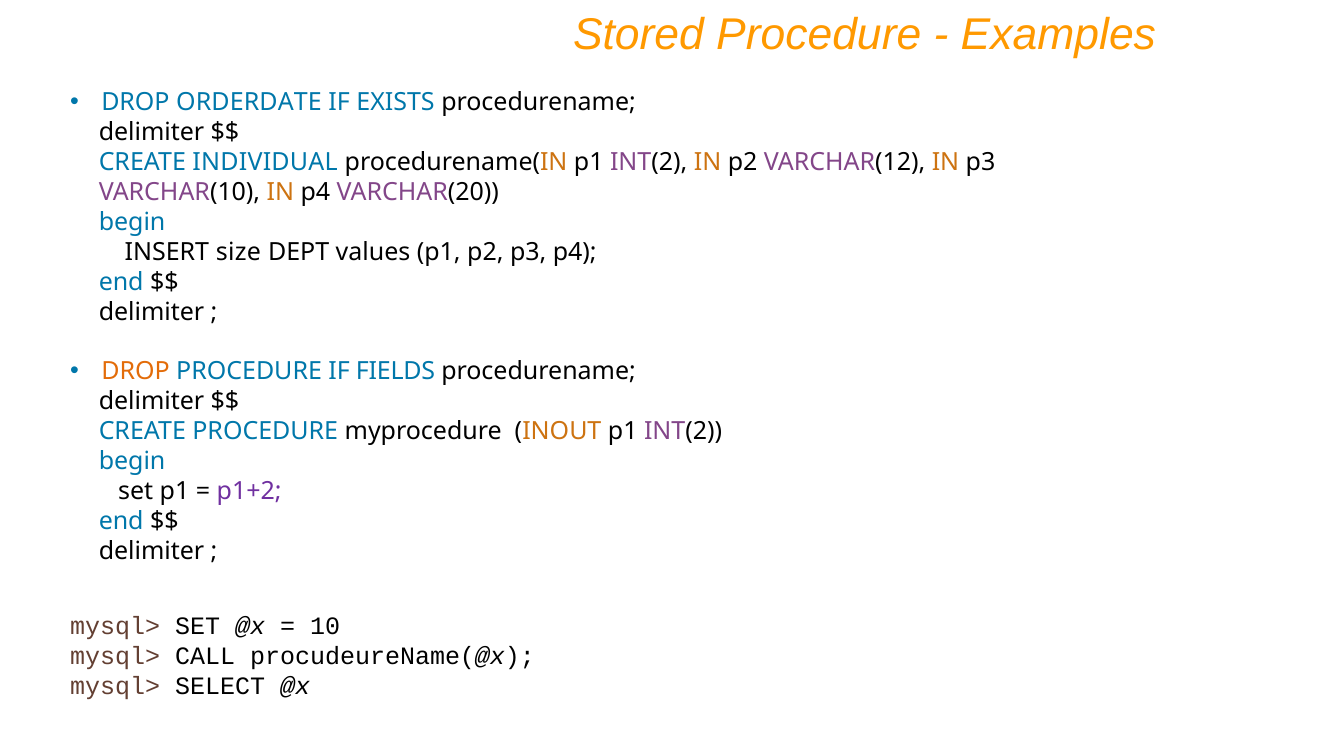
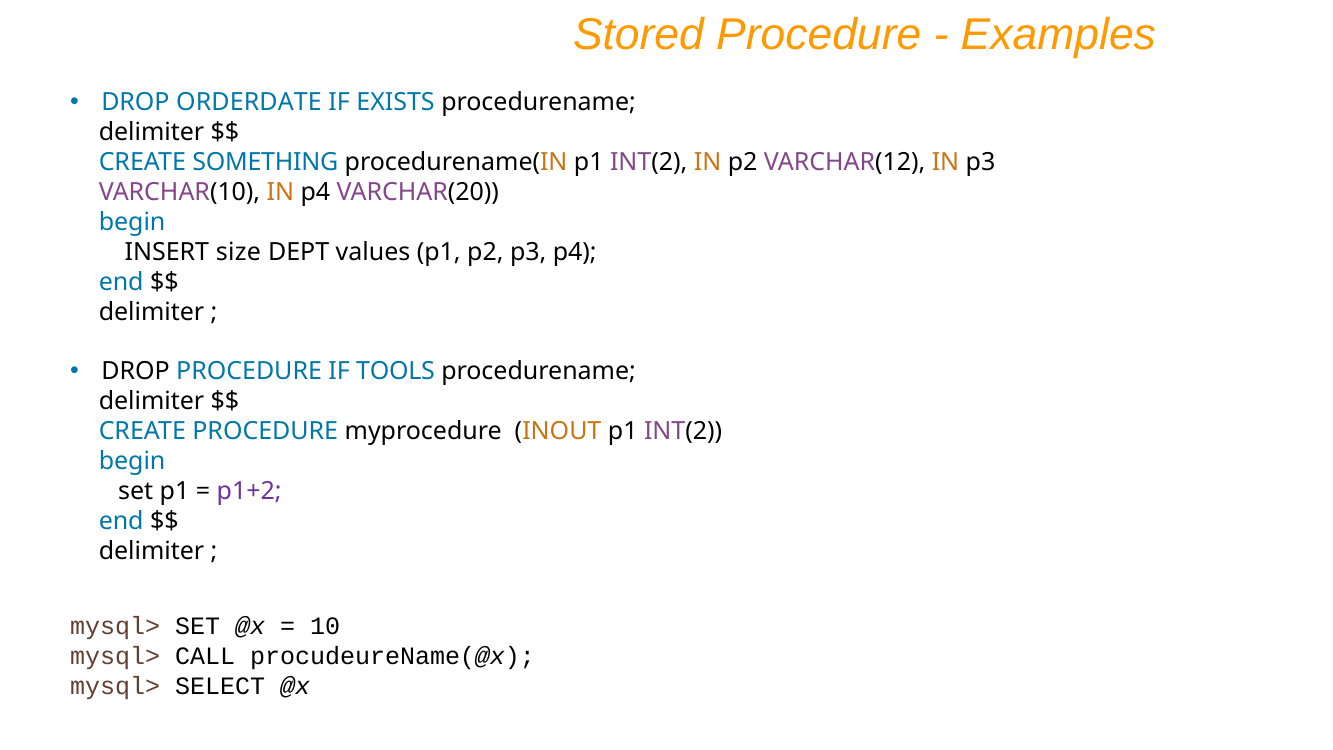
INDIVIDUAL: INDIVIDUAL -> SOMETHING (265, 162)
DROP colour: orange -> black (136, 372)
FIELDS: FIELDS -> TOOLS (396, 372)
